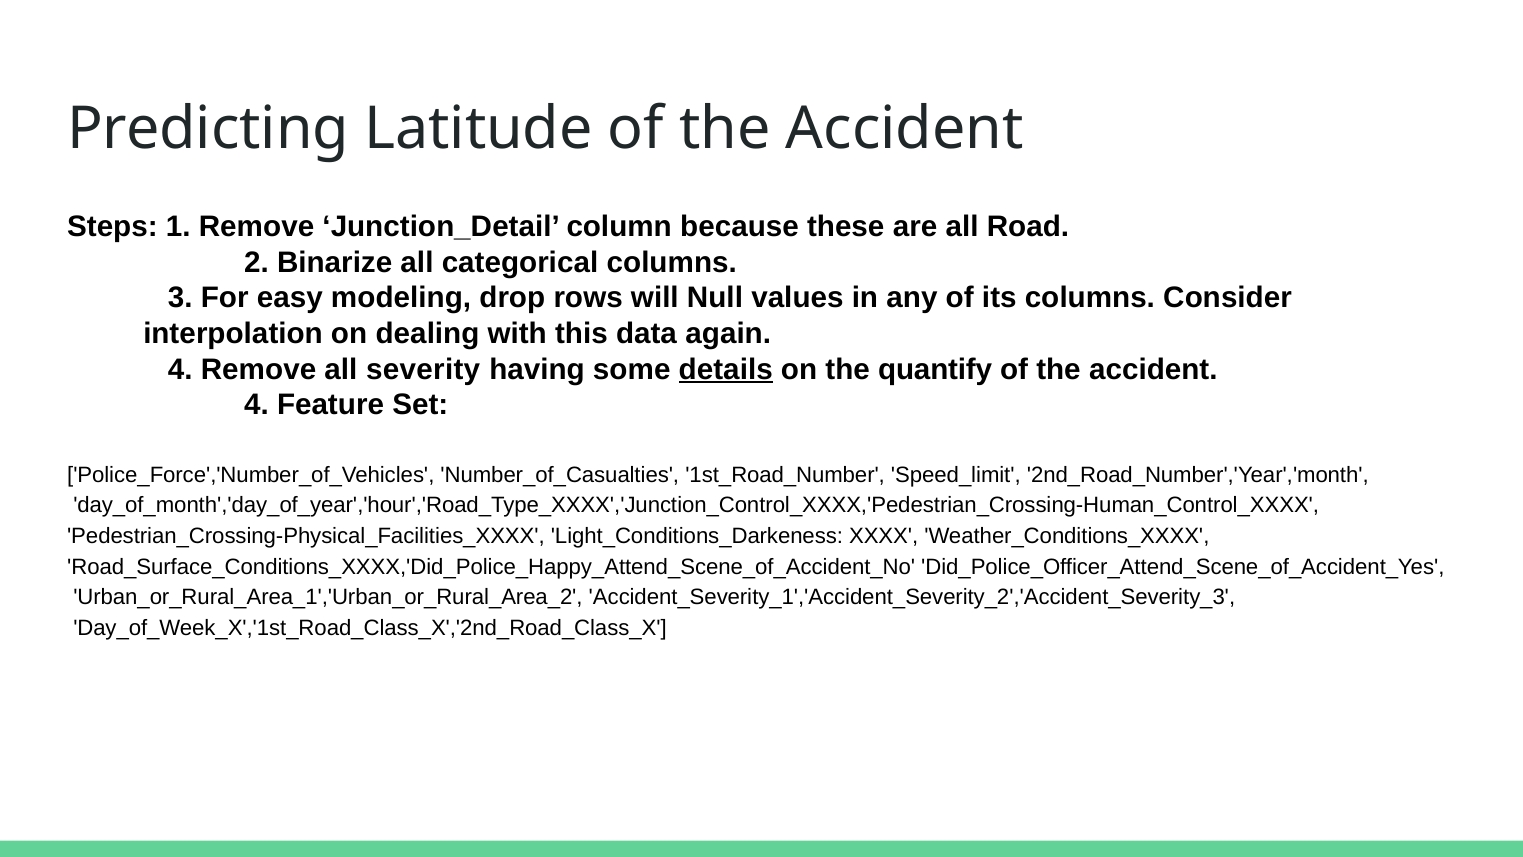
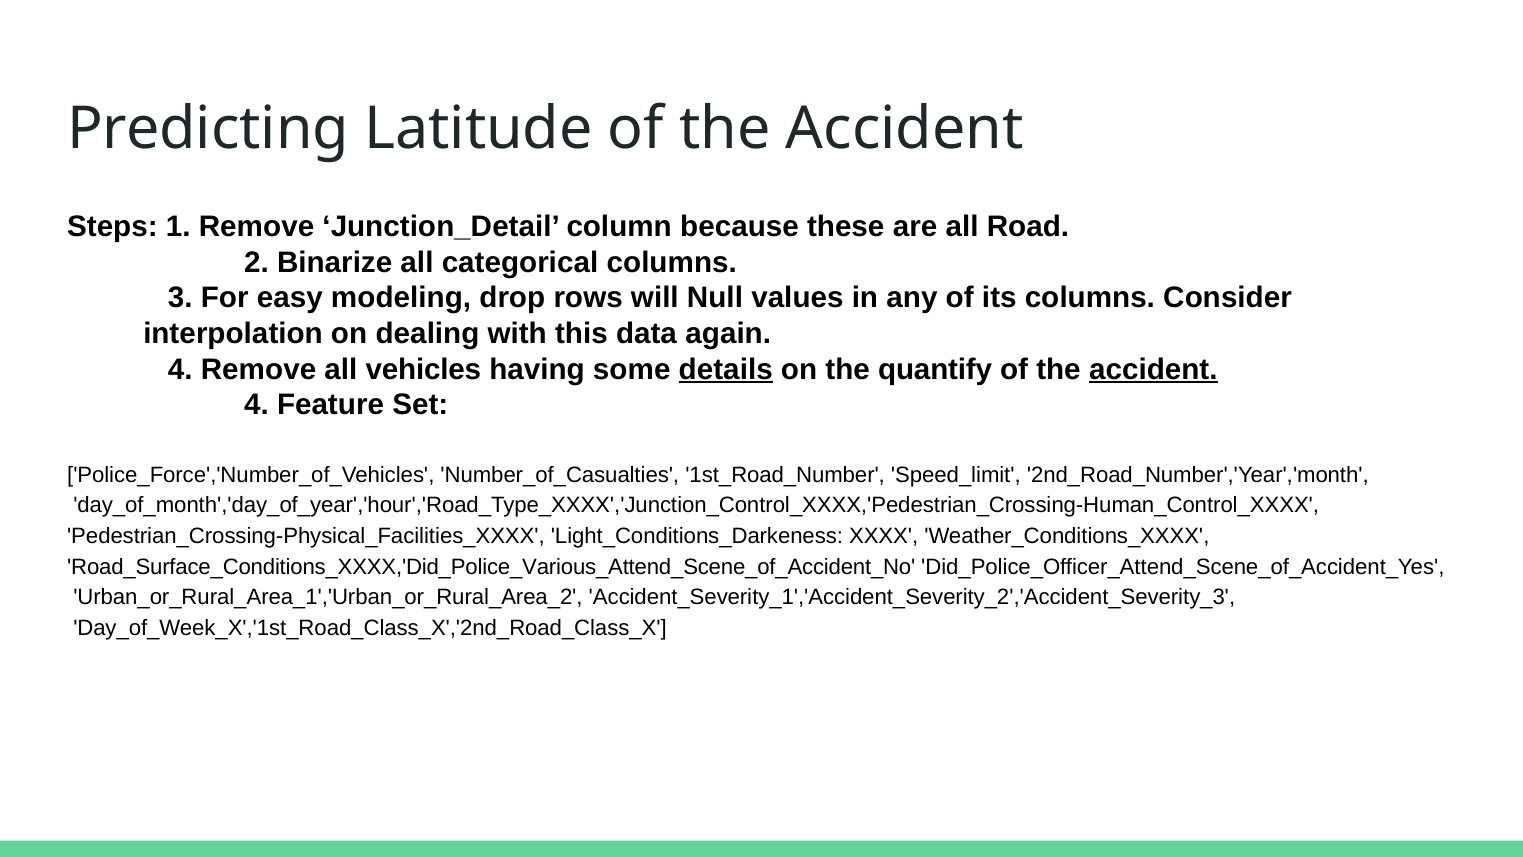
severity: severity -> vehicles (423, 369)
accident underline: none -> present (1153, 369)
Road_Surface_Conditions_XXXX,'Did_Police_Happy_Attend_Scene_of_Accident_No: Road_Surface_Conditions_XXXX,'Did_Police_Happy_Attend_Scene_of_Accident_No -> Road_Surface_Conditions_XXXX,'Did_Police_Various_Attend_Scene_of_Accident_No (491, 567)
